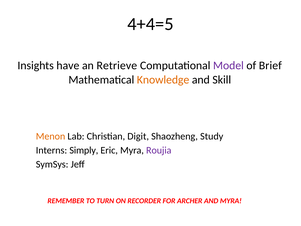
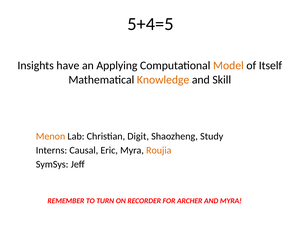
4+4=5: 4+4=5 -> 5+4=5 (150, 24)
Retrieve: Retrieve -> Applying (117, 66)
Model colour: purple -> orange (228, 66)
Brief: Brief -> Itself (270, 66)
Simply: Simply -> Causal (84, 150)
Roujia colour: purple -> orange (159, 150)
